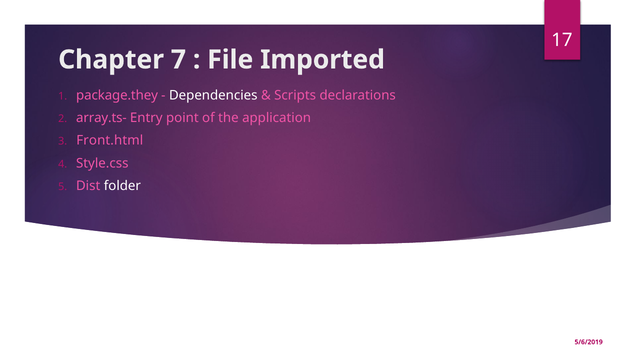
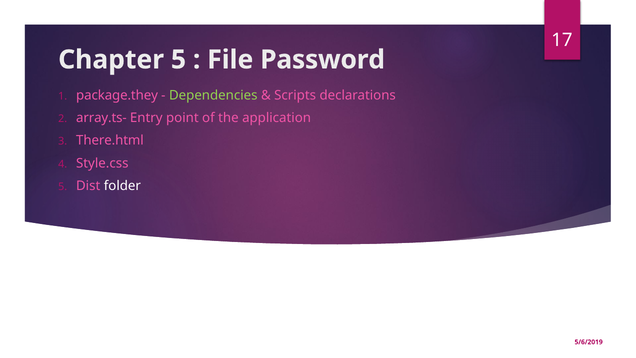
Chapter 7: 7 -> 5 (178, 60)
Imported: Imported -> Password (323, 60)
Dependencies colour: white -> light green (213, 95)
Front.html: Front.html -> There.html (110, 141)
